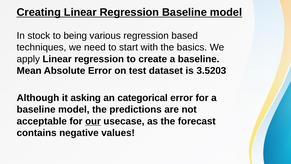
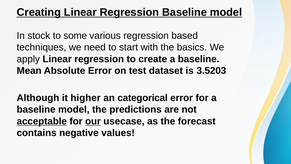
being: being -> some (75, 36)
asking: asking -> higher (86, 98)
acceptable underline: none -> present (42, 121)
